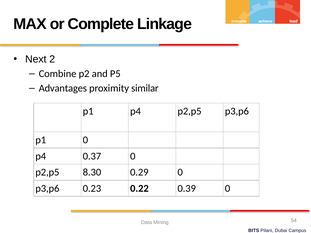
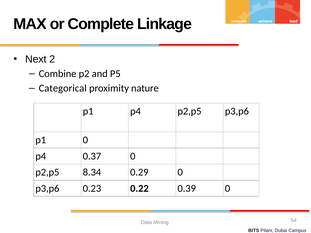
Advantages: Advantages -> Categorical (63, 88)
similar: similar -> nature (145, 88)
8.30: 8.30 -> 8.34 (92, 172)
